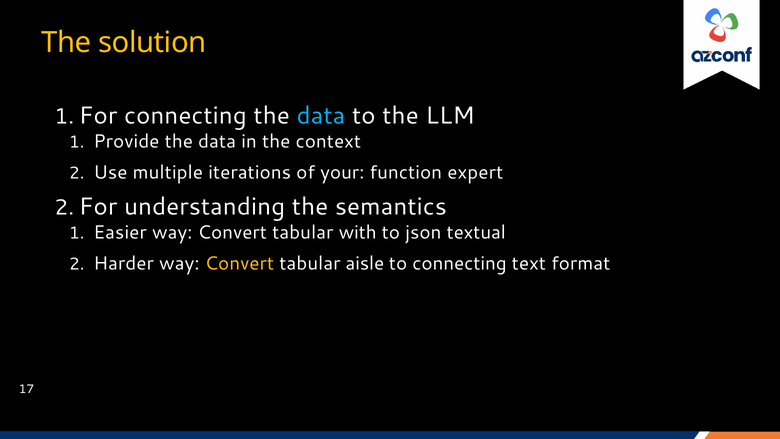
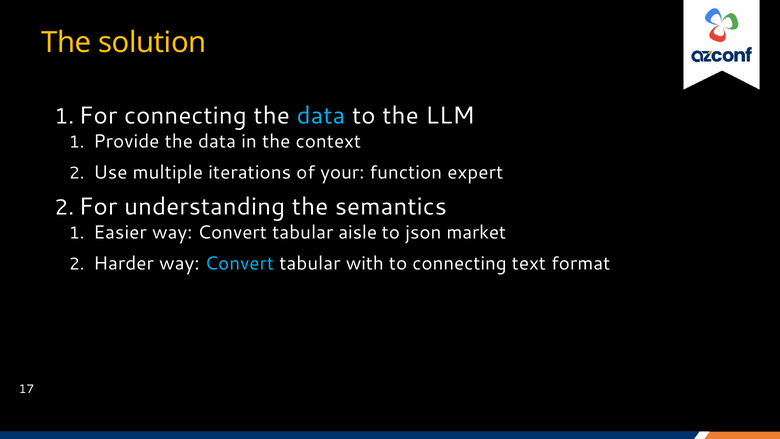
with: with -> aisle (358, 232)
textual: textual -> market (476, 232)
Convert colour: yellow -> light blue (239, 263)
aisle: aisle -> with (365, 263)
